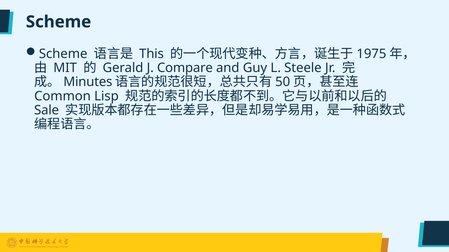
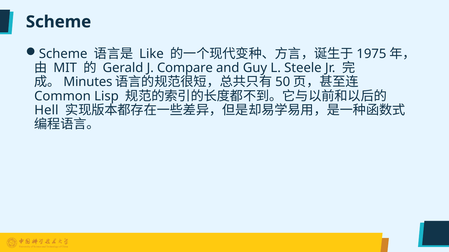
This: This -> Like (151, 54)
Sale: Sale -> Hell (46, 110)
